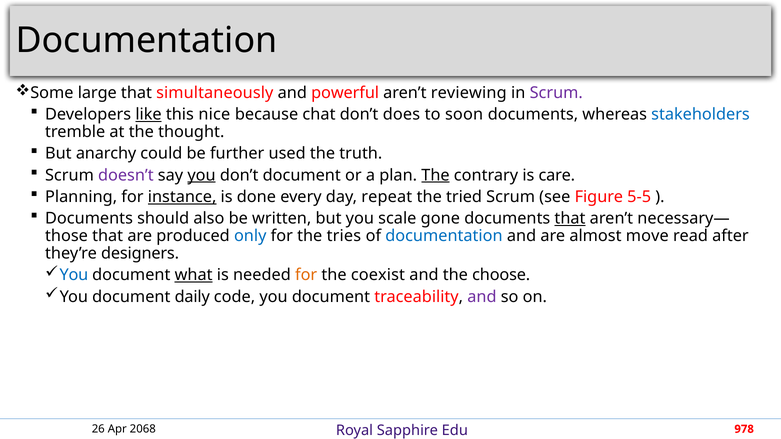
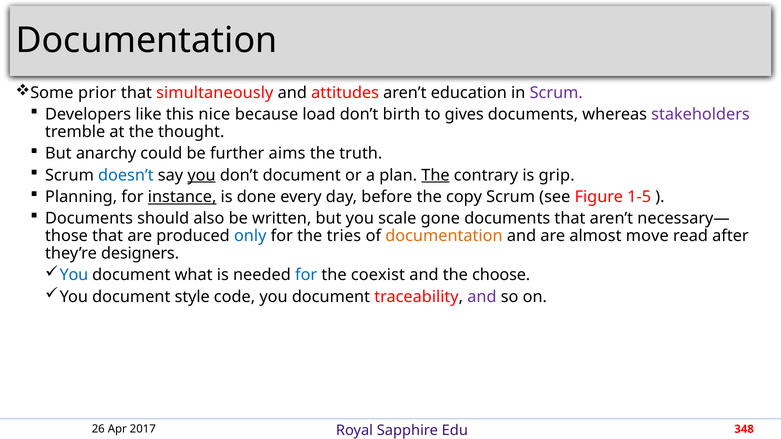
large: large -> prior (97, 93)
powerful: powerful -> attitudes (345, 93)
reviewing: reviewing -> education (469, 93)
like underline: present -> none (149, 114)
chat: chat -> load (319, 114)
does: does -> birth (401, 114)
soon: soon -> gives (464, 114)
stakeholders colour: blue -> purple (701, 114)
used: used -> aims (287, 154)
doesn’t colour: purple -> blue (126, 175)
care: care -> grip (557, 175)
repeat: repeat -> before (387, 197)
tried: tried -> copy (464, 197)
5-5: 5-5 -> 1-5 (639, 197)
that underline: present -> none (570, 219)
documentation colour: blue -> orange (444, 236)
what underline: present -> none (194, 275)
for colour: orange -> blue (306, 275)
daily: daily -> style (192, 297)
2068: 2068 -> 2017 (143, 429)
978: 978 -> 348 (744, 429)
